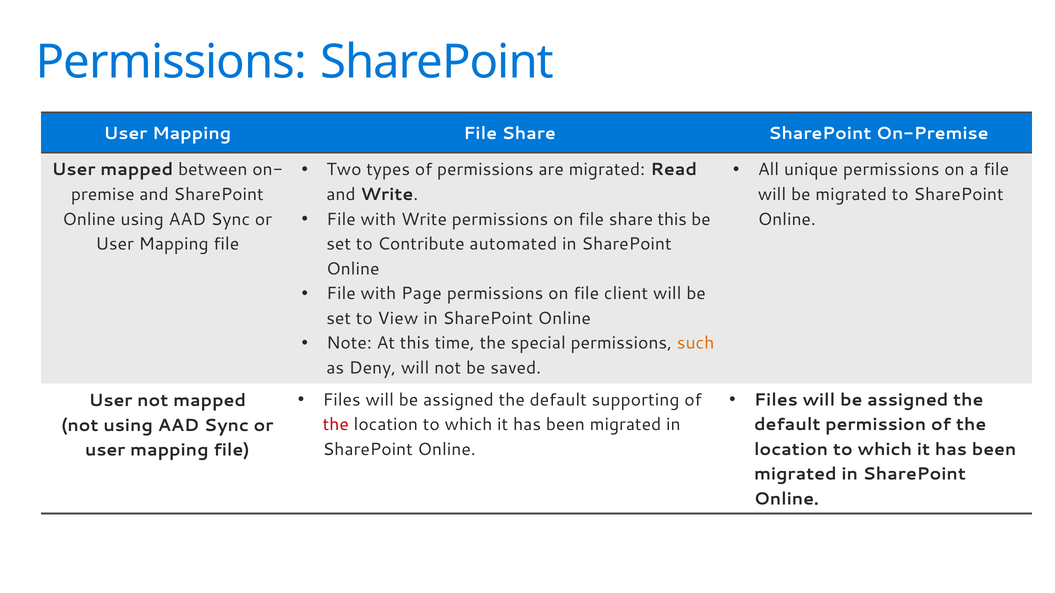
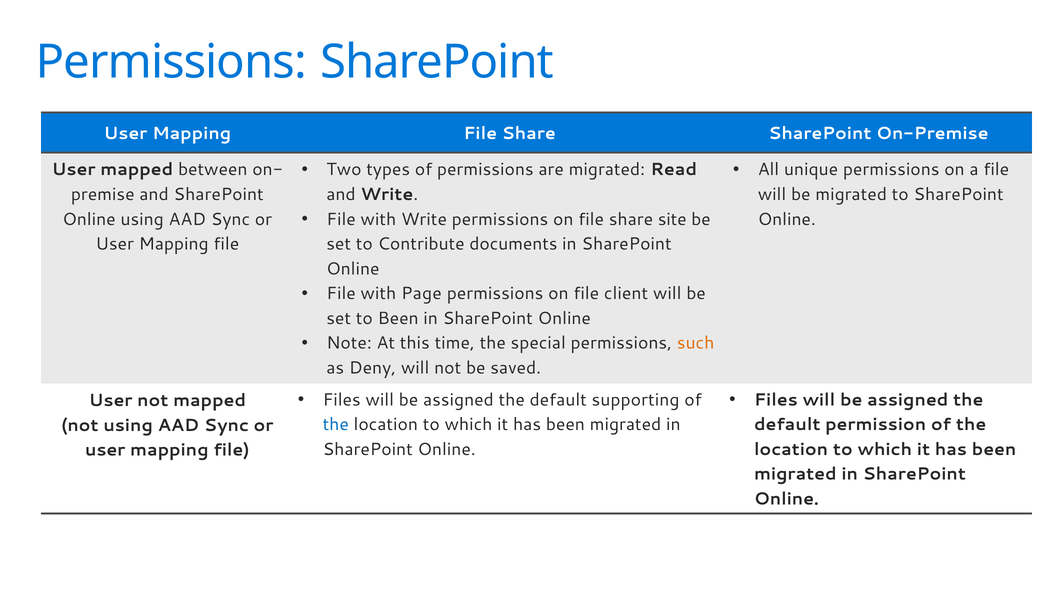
share this: this -> site (672, 219)
automated: automated -> documents (513, 244)
to View: View -> Been (398, 319)
the colour: red -> blue (336, 425)
